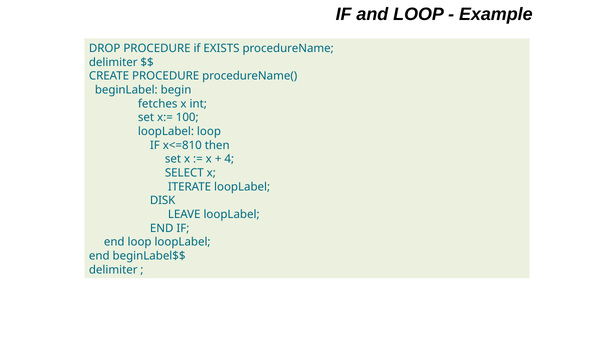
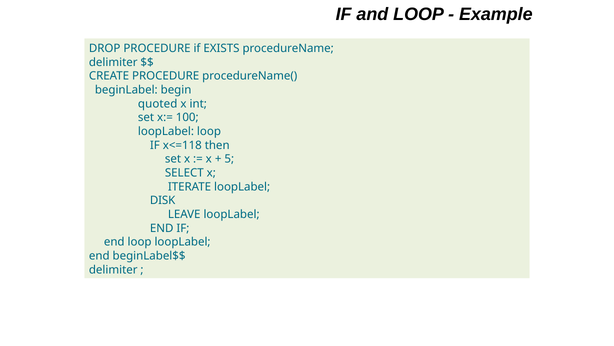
fetches: fetches -> quoted (158, 104)
x<=810: x<=810 -> x<=118 (182, 145)
4: 4 -> 5 (229, 159)
